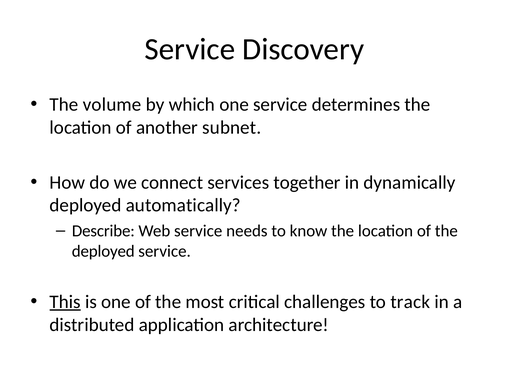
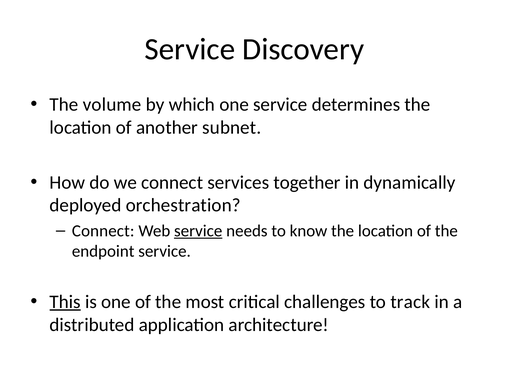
automatically: automatically -> orchestration (183, 205)
Describe: Describe -> Connect (103, 231)
service underline: none -> present (198, 231)
deployed: deployed -> endpoint (103, 251)
